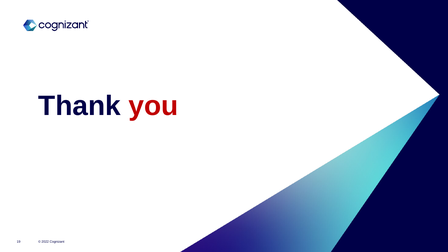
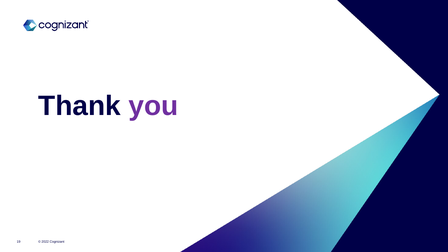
you colour: red -> purple (153, 106)
